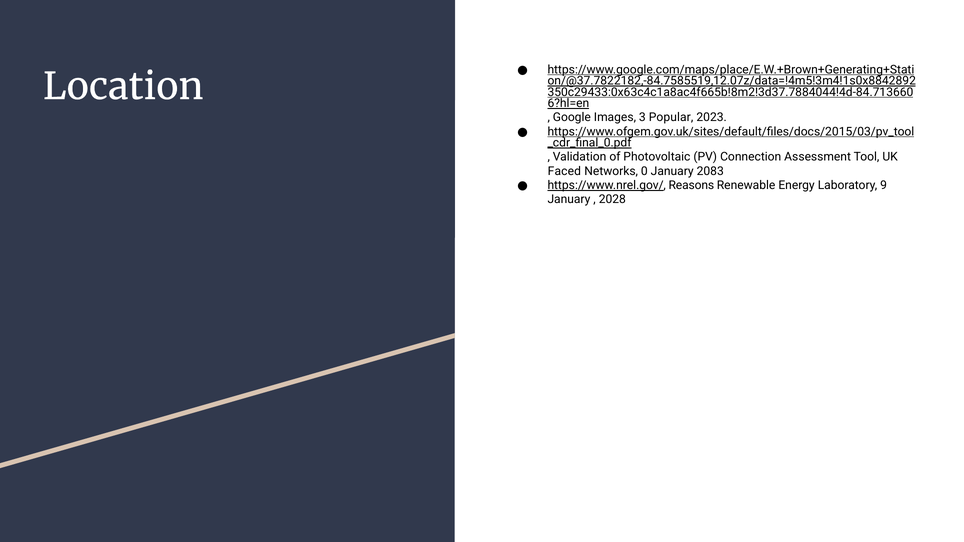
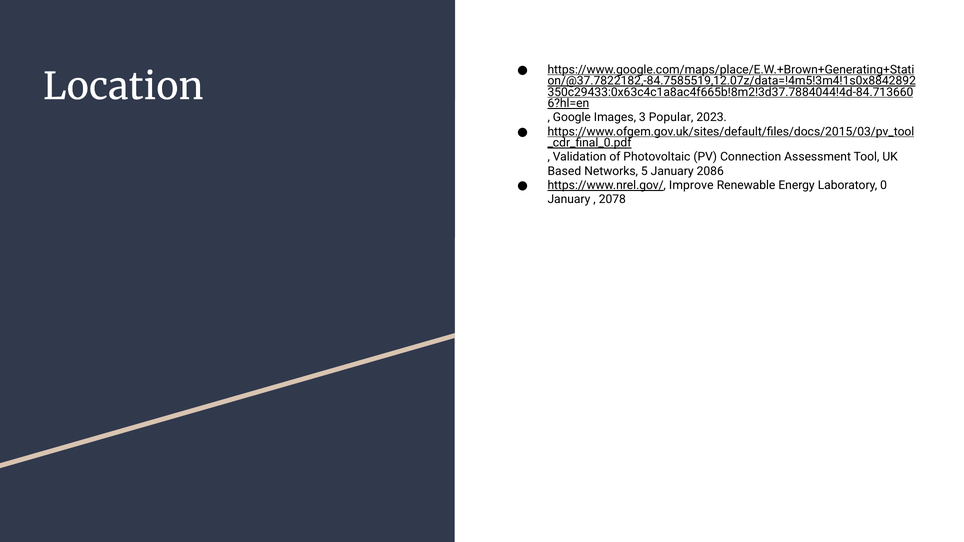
Faced: Faced -> Based (564, 171)
0: 0 -> 5 (644, 171)
2083: 2083 -> 2086 (710, 171)
Reasons: Reasons -> Improve (691, 185)
9: 9 -> 0 (884, 185)
2028: 2028 -> 2078 (612, 200)
